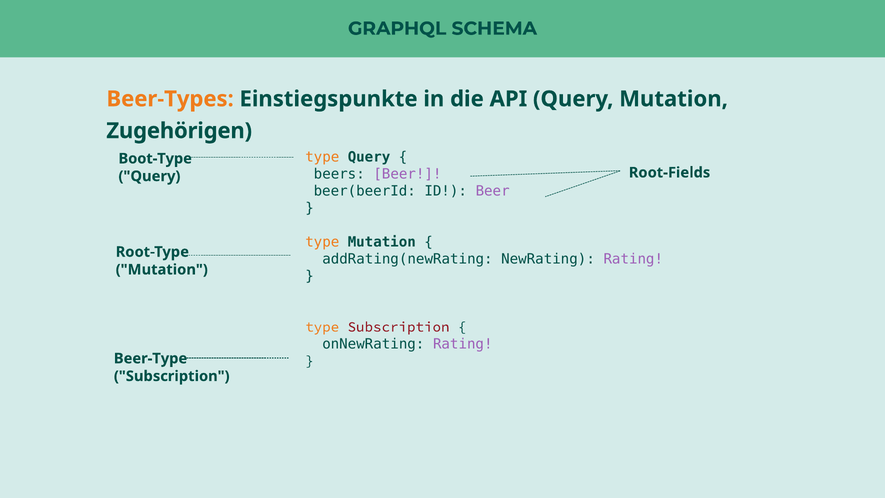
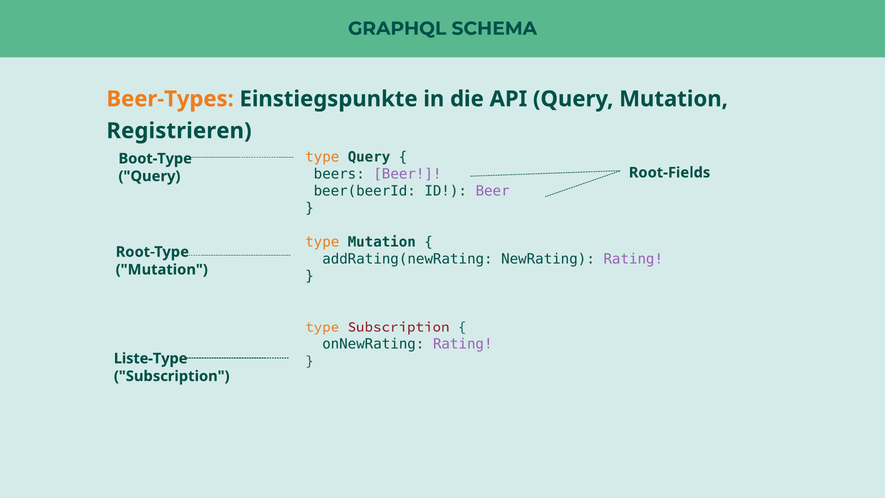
Zugehörigen: Zugehörigen -> Registrieren (179, 131)
Beer-Type: Beer-Type -> Liste-Type (151, 358)
